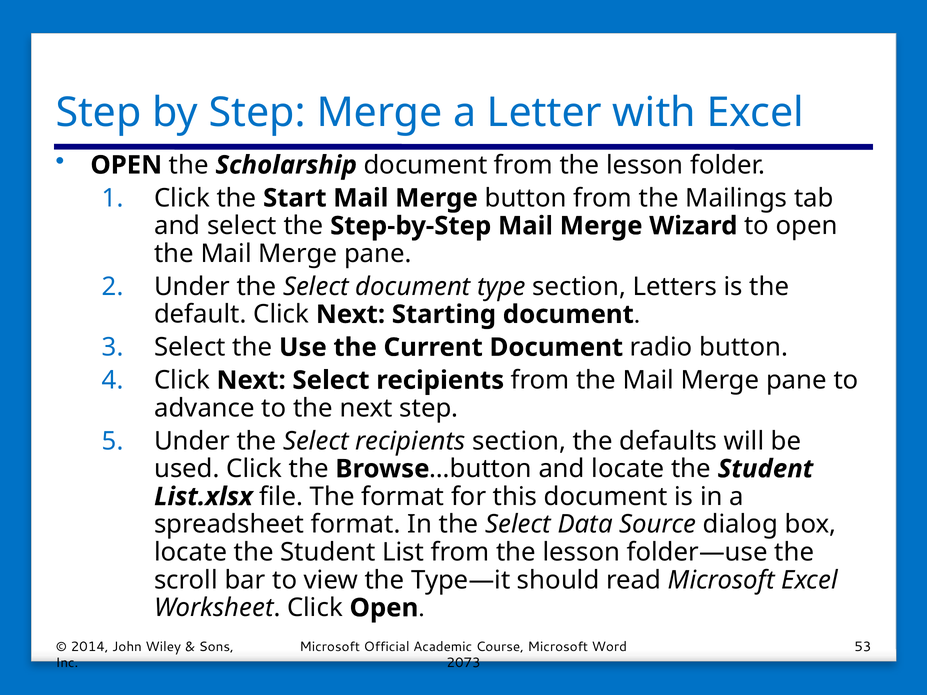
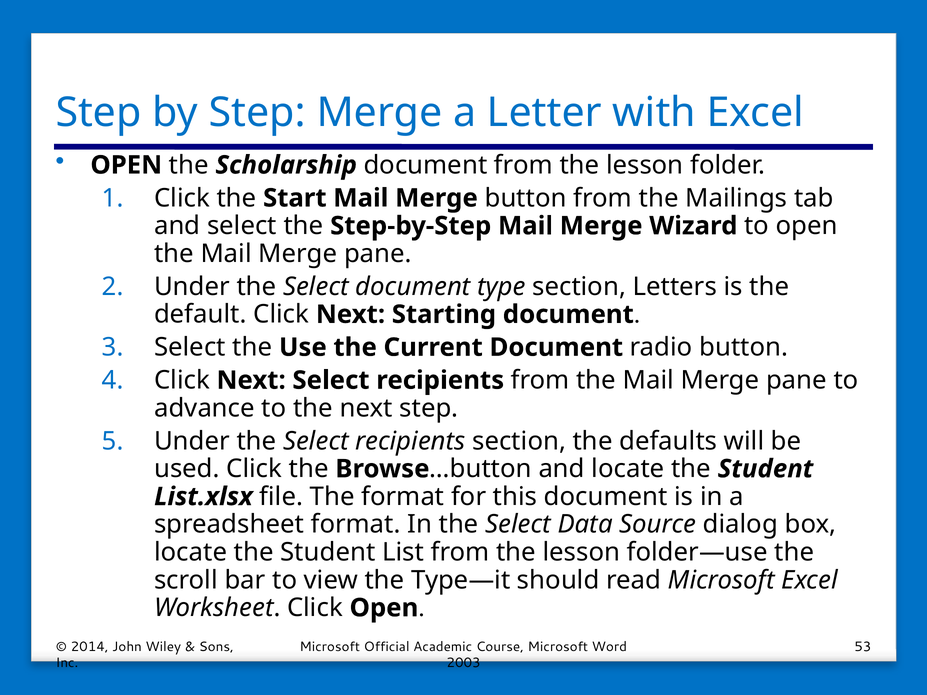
2073: 2073 -> 2003 (464, 663)
